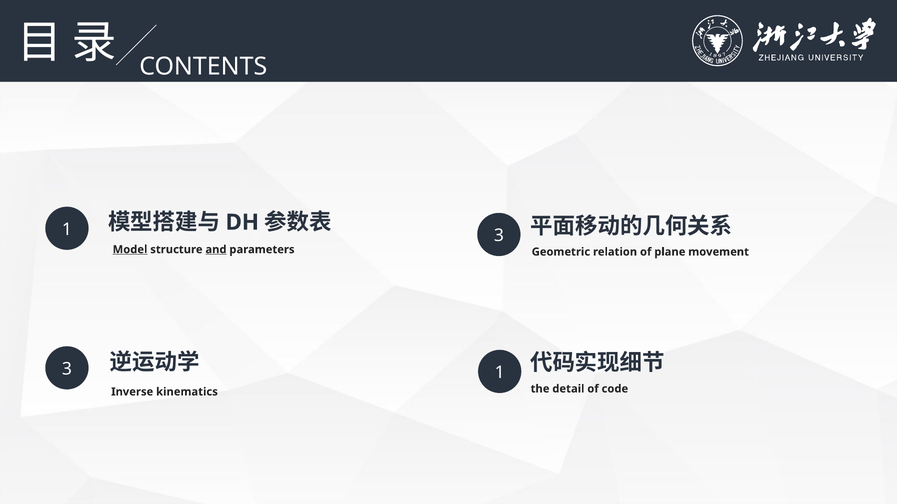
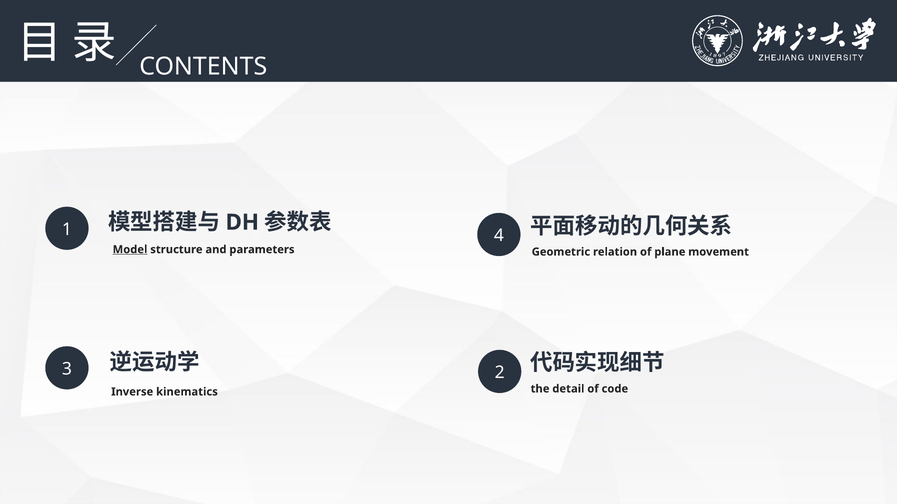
1 3: 3 -> 4 (499, 236)
and underline: present -> none (216, 250)
3 1: 1 -> 2 (500, 373)
